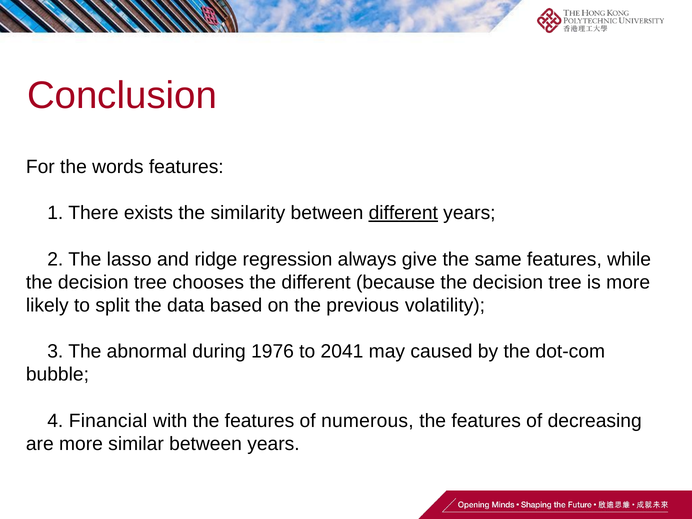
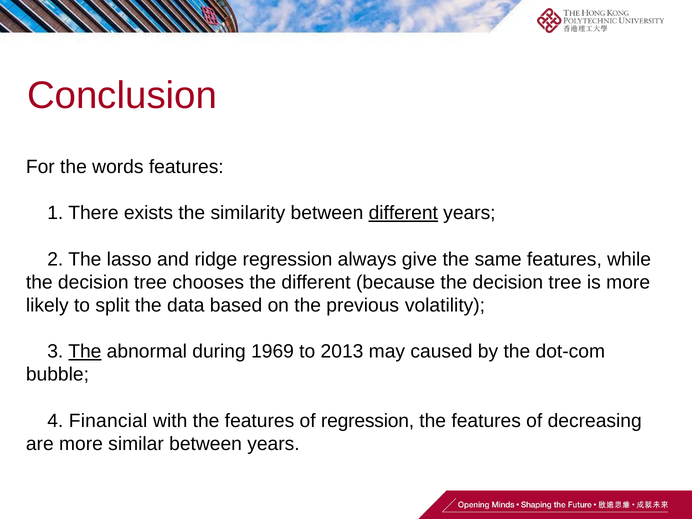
The underline: none -> present (85, 351)
1976: 1976 -> 1969 (273, 351)
2041: 2041 -> 2013 (342, 351)
of numerous: numerous -> regression (368, 421)
